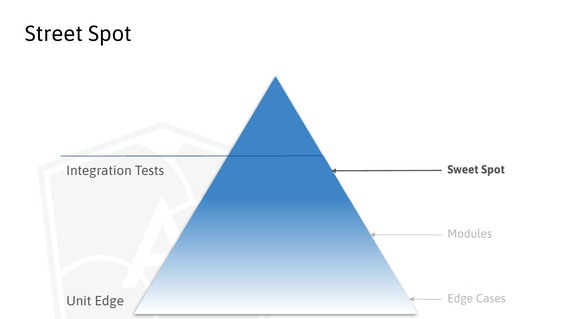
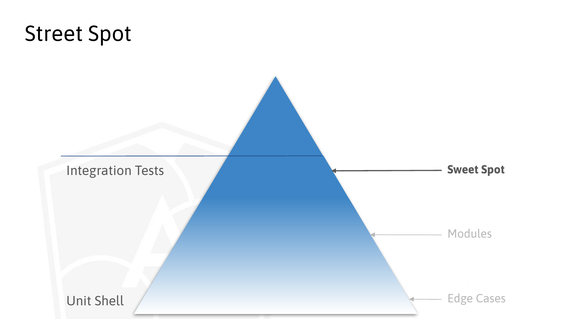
Unit Edge: Edge -> Shell (109, 301)
